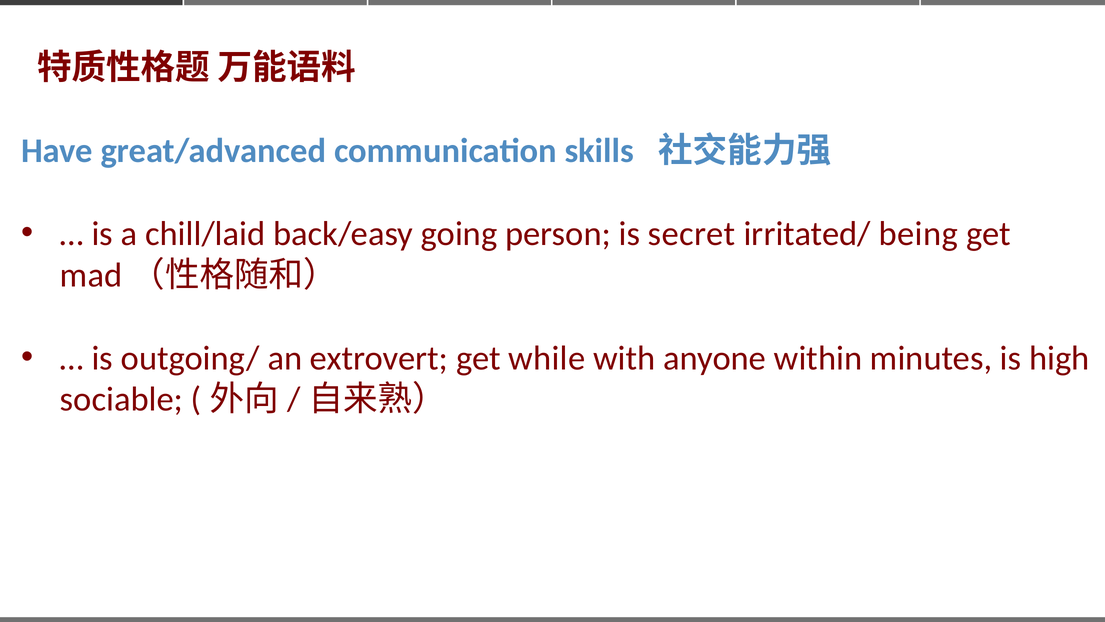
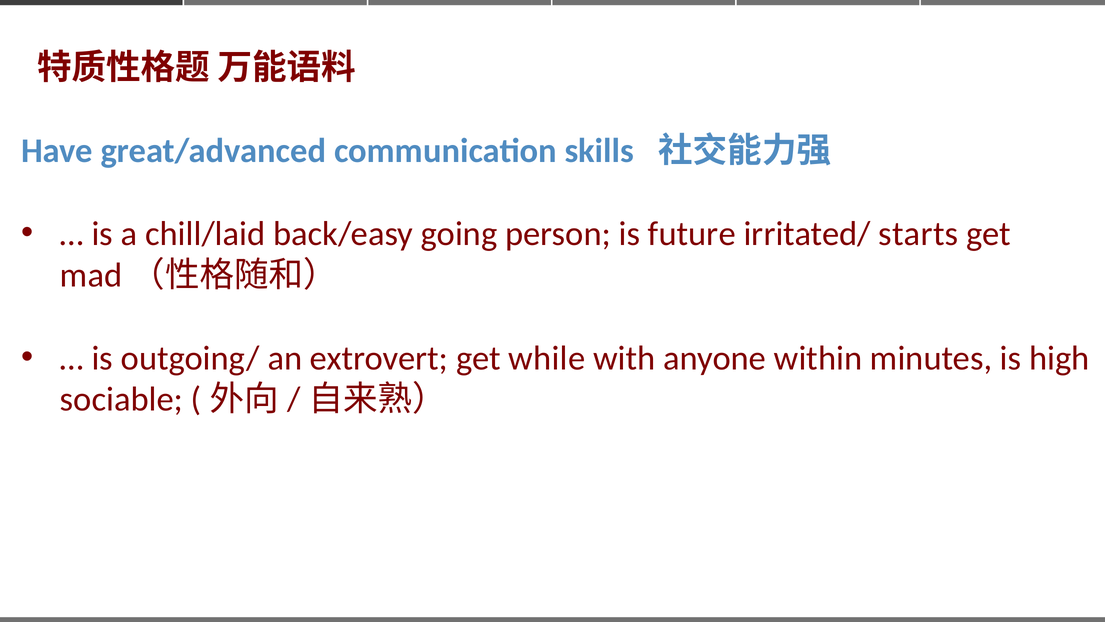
secret: secret -> future (692, 234)
being: being -> starts (918, 234)
